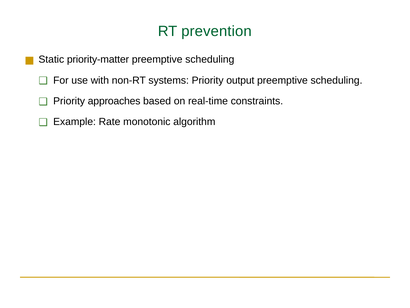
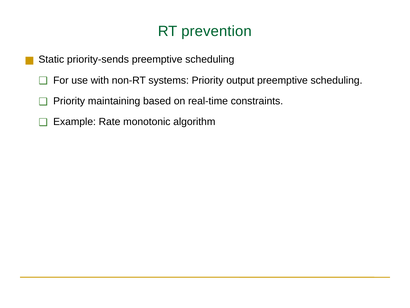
priority-matter: priority-matter -> priority-sends (98, 59)
approaches: approaches -> maintaining (114, 101)
